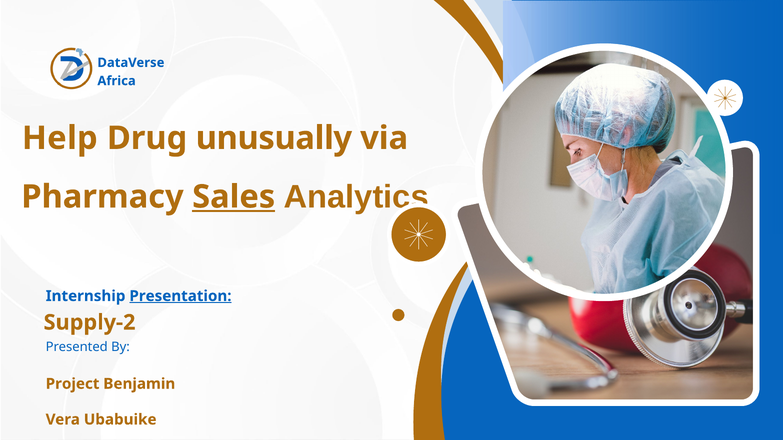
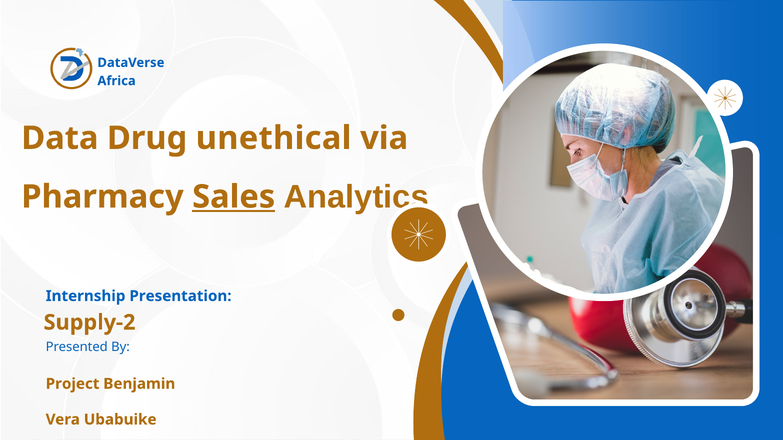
Help: Help -> Data (60, 138)
unusually: unusually -> unethical (274, 138)
Presentation underline: present -> none (180, 296)
